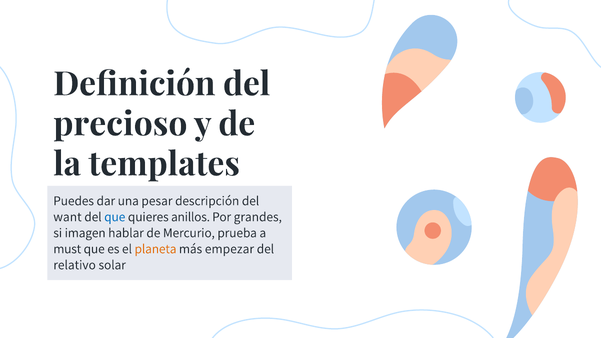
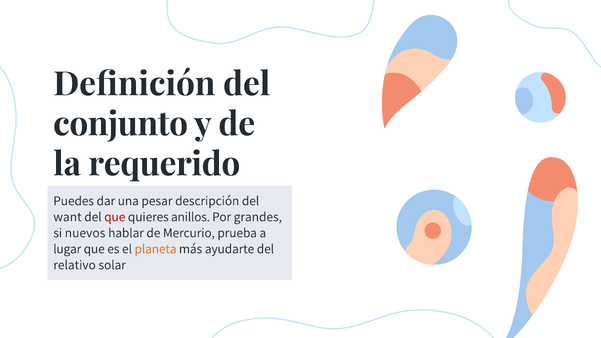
precioso: precioso -> conjunto (121, 124)
templates: templates -> requerido (164, 164)
que colour: blue -> red (115, 217)
imagen: imagen -> nuevos (85, 233)
must: must -> lugar (67, 249)
empezar: empezar -> ayudarte (230, 249)
